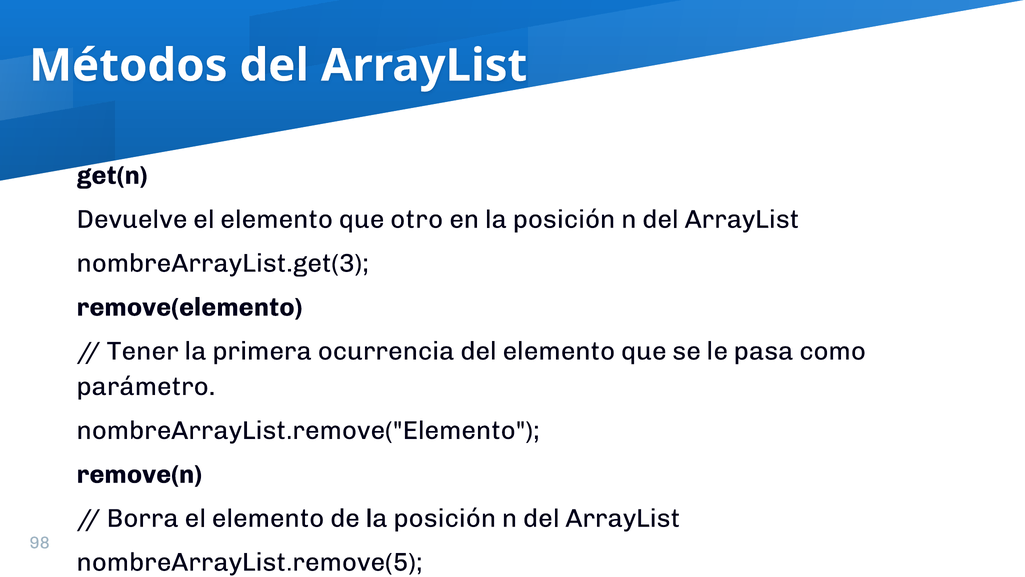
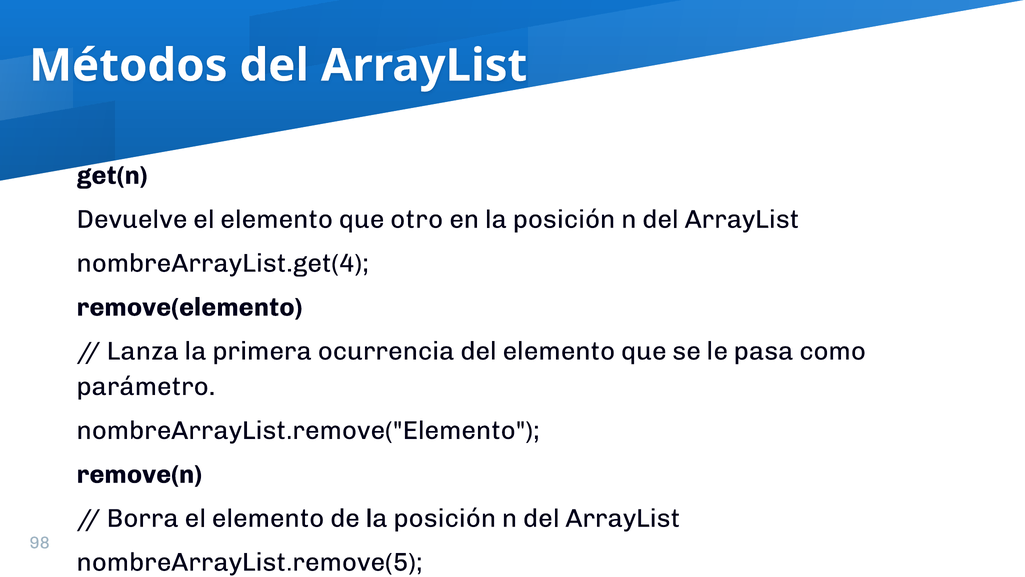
nombreArrayList.get(3: nombreArrayList.get(3 -> nombreArrayList.get(4 (223, 263)
Tener: Tener -> Lanza (143, 351)
